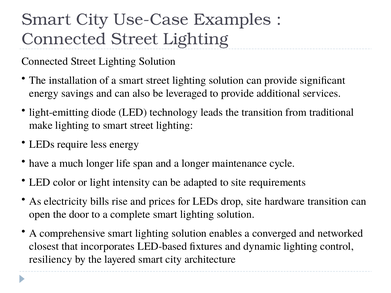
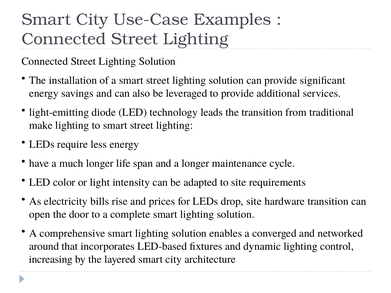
closest: closest -> around (44, 247)
resiliency: resiliency -> increasing (51, 260)
